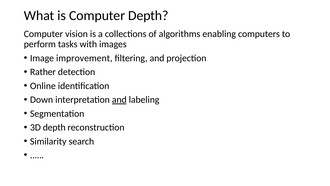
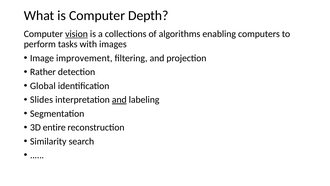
vision underline: none -> present (77, 34)
Online: Online -> Global (43, 86)
Down: Down -> Slides (42, 100)
3D depth: depth -> entire (54, 127)
